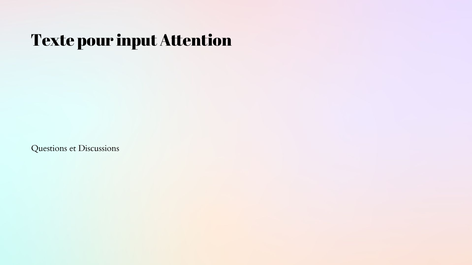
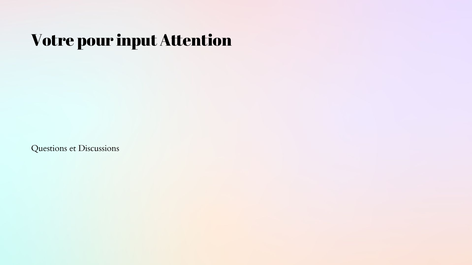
Texte: Texte -> Votre (53, 40)
